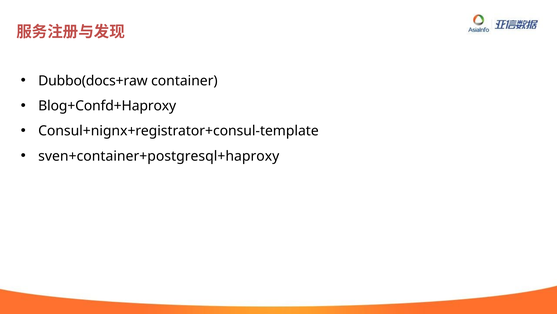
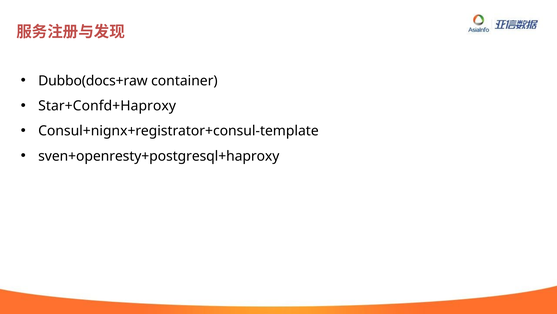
Blog+Confd+Haproxy: Blog+Confd+Haproxy -> Star+Confd+Haproxy (107, 106)
sven+container+postgresql+haproxy: sven+container+postgresql+haproxy -> sven+openresty+postgresql+haproxy (159, 156)
